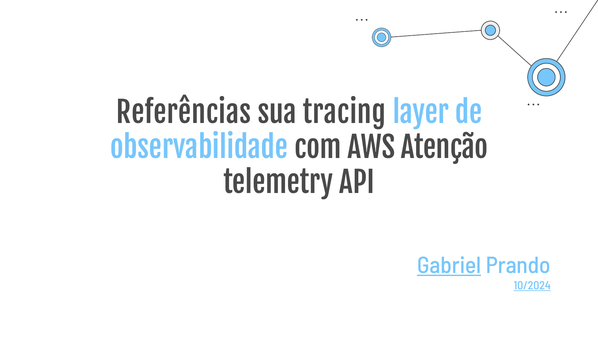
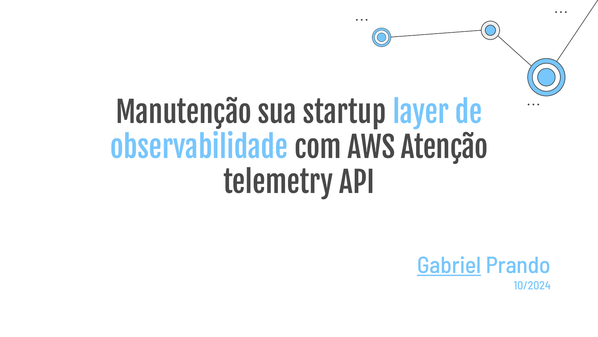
Referências: Referências -> Manutenção (184, 114)
tracing: tracing -> startup (344, 114)
10/2024 underline: present -> none (532, 285)
